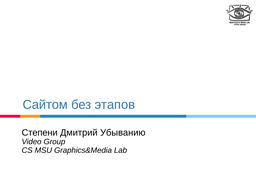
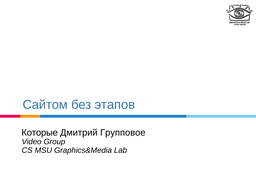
Степени: Степени -> Которые (40, 133)
Убыванию: Убыванию -> Групповое (123, 133)
